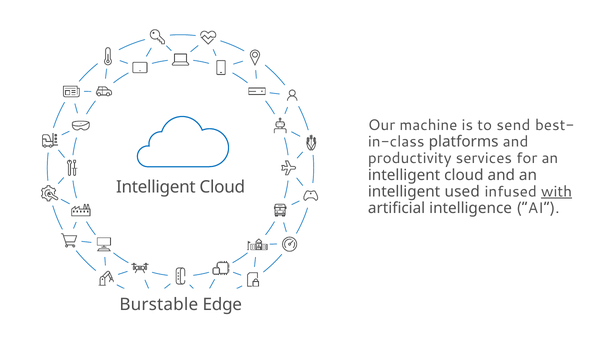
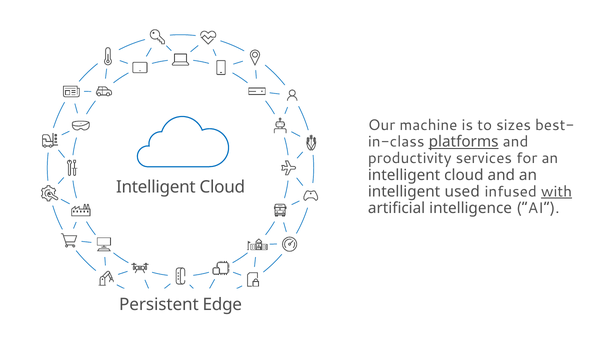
send: send -> sizes (514, 125)
platforms underline: none -> present (464, 142)
Burstable: Burstable -> Persistent (159, 305)
